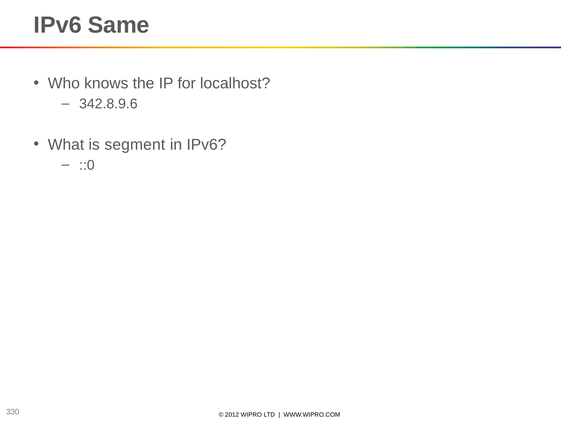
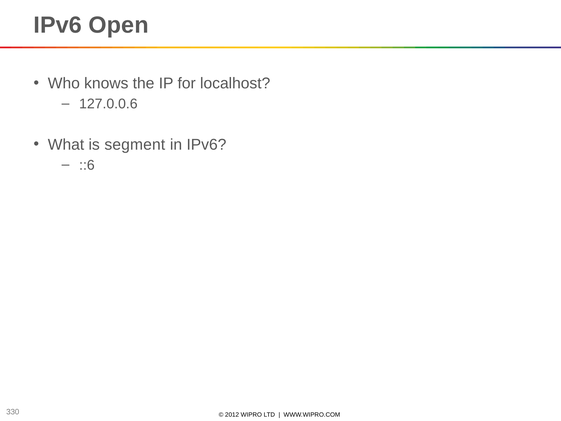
Same: Same -> Open (119, 25)
342.8.9.6: 342.8.9.6 -> 127.0.0.6 (108, 104)
::0: ::0 -> ::6 (87, 165)
